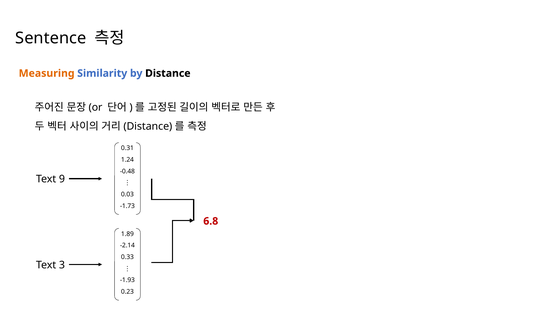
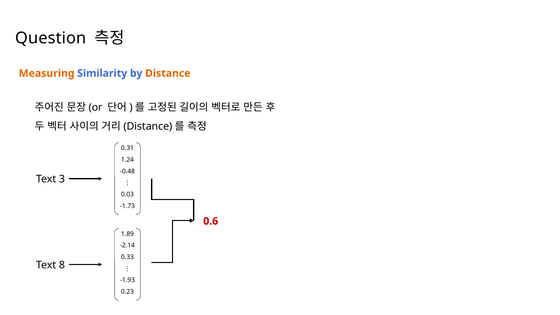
Sentence: Sentence -> Question (51, 38)
Distance colour: black -> orange (168, 73)
9: 9 -> 3 (62, 179)
6.8: 6.8 -> 0.6 (211, 221)
3: 3 -> 8 (62, 265)
